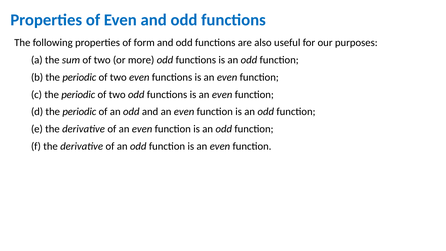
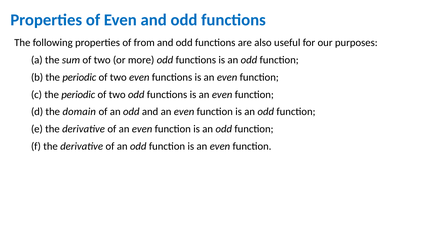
form: form -> from (144, 43)
d the periodic: periodic -> domain (79, 112)
